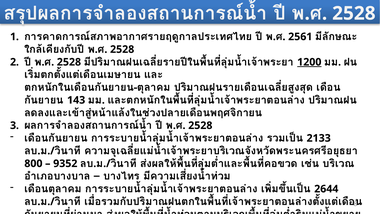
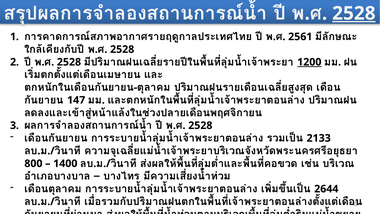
2528 underline: none -> present (354, 13)
143: 143 -> 147 (76, 100)
9352: 9352 -> 1400 (65, 163)
